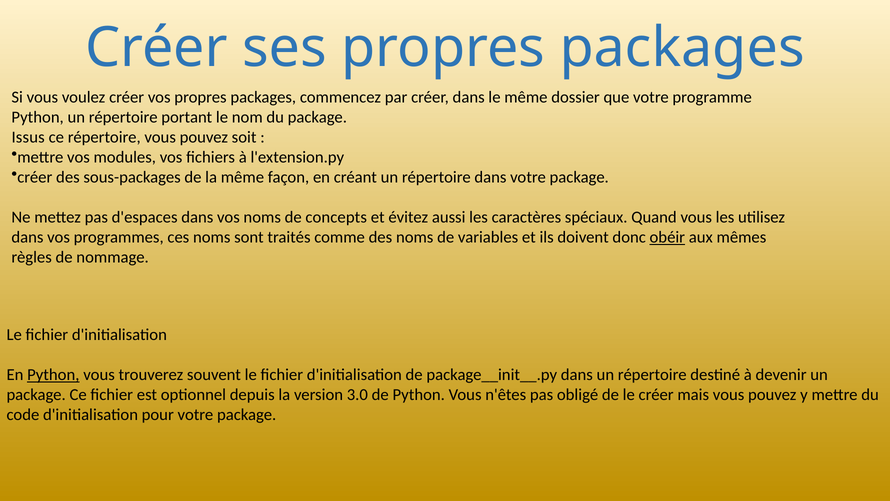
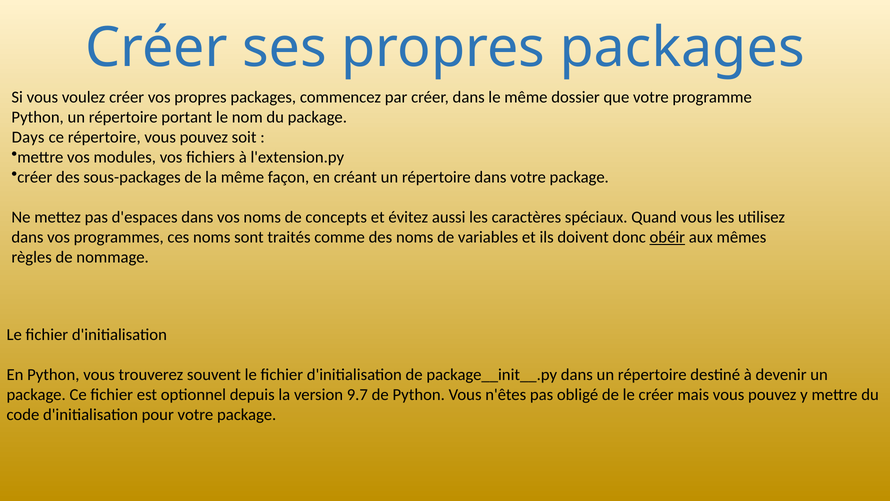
Issus: Issus -> Days (28, 137)
Python underline: present -> none (53, 374)
3.0: 3.0 -> 9.7 (357, 394)
